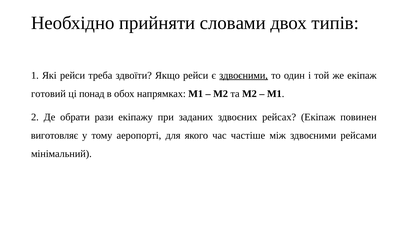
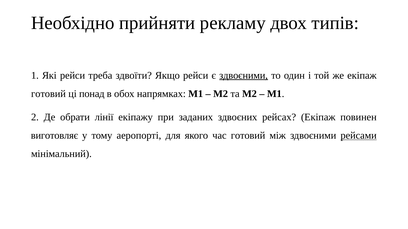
словами: словами -> рекламу (233, 23)
рази: рази -> лінії (104, 117)
час частіше: частіше -> готовий (248, 136)
рейсами underline: none -> present (359, 136)
